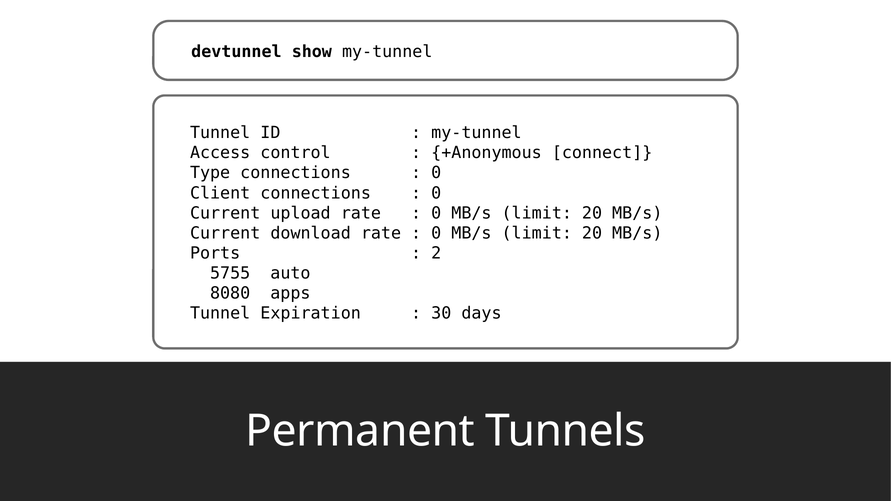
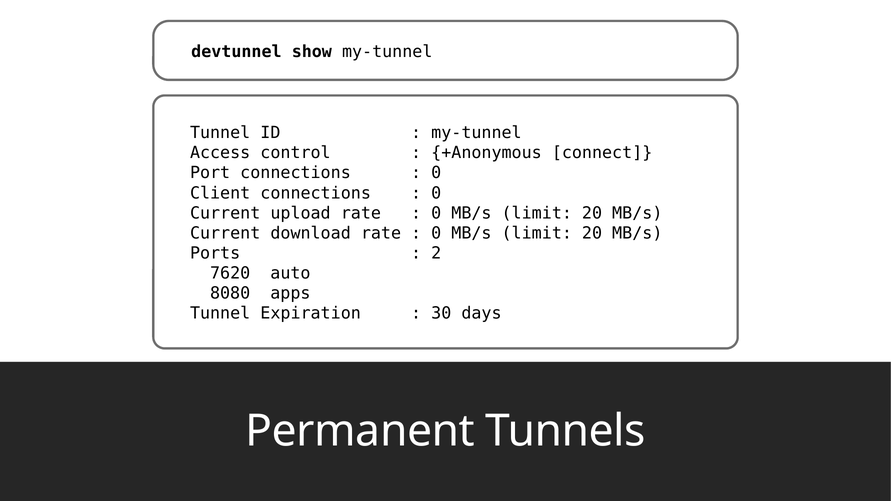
Type: Type -> Port (210, 173)
5755: 5755 -> 7620 (230, 273)
